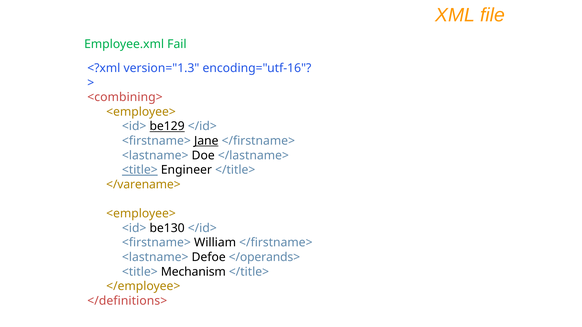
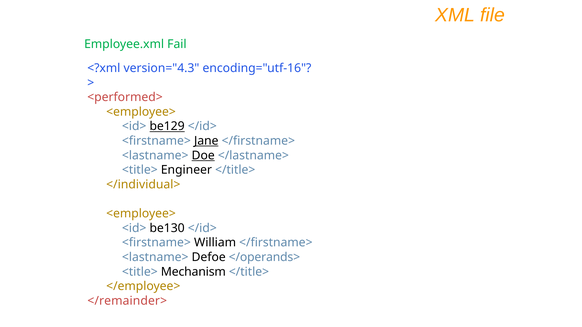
version="1.3: version="1.3 -> version="4.3 (161, 68)
<combining>: <combining> -> <performed> (125, 97)
Doe underline: none -> present (203, 156)
<title> underline: present -> none (140, 170)
</varename>: </varename> -> </individual> (143, 185)
</definitions>: </definitions> -> </remainder> (127, 301)
